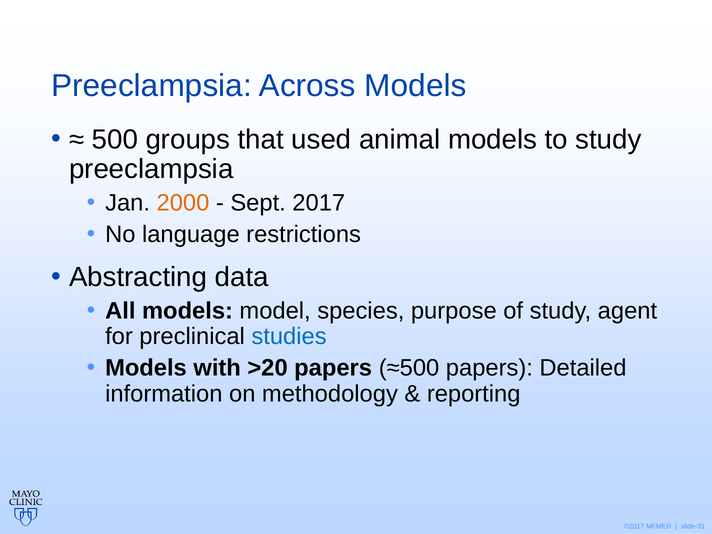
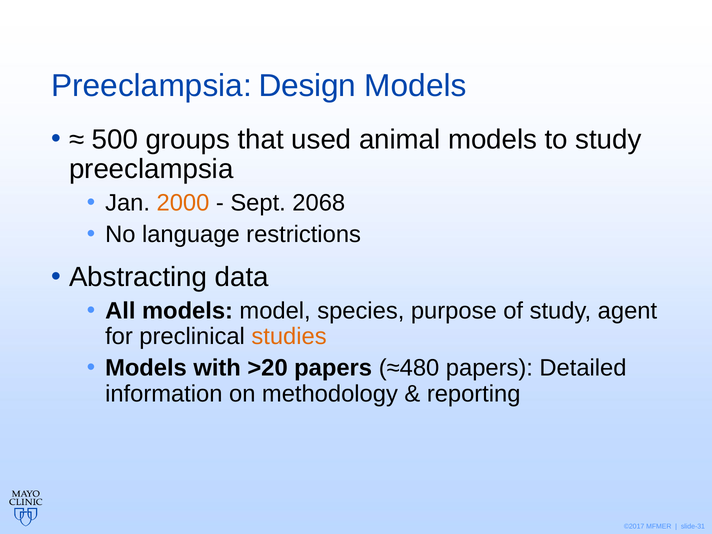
Across: Across -> Design (307, 86)
2017: 2017 -> 2068 (319, 203)
studies colour: blue -> orange (289, 337)
≈500: ≈500 -> ≈480 (409, 368)
